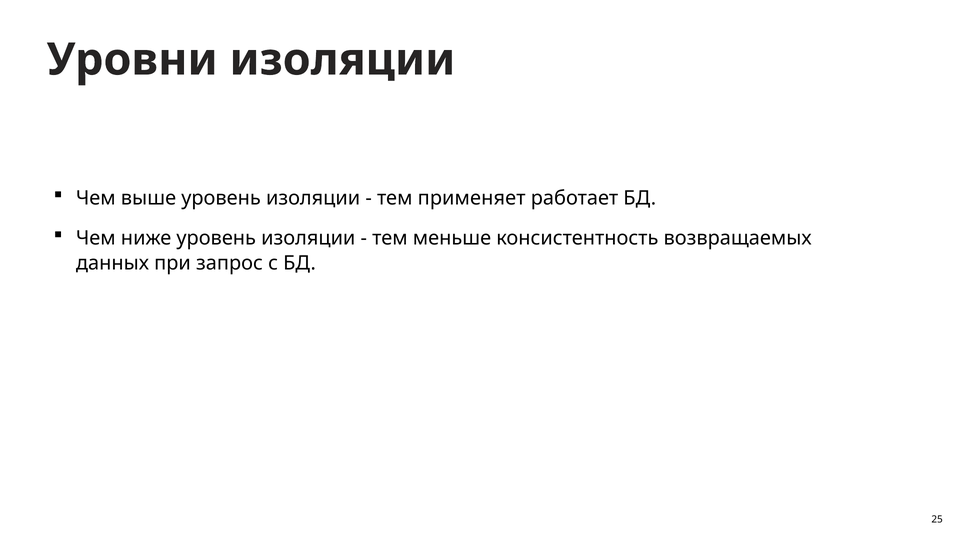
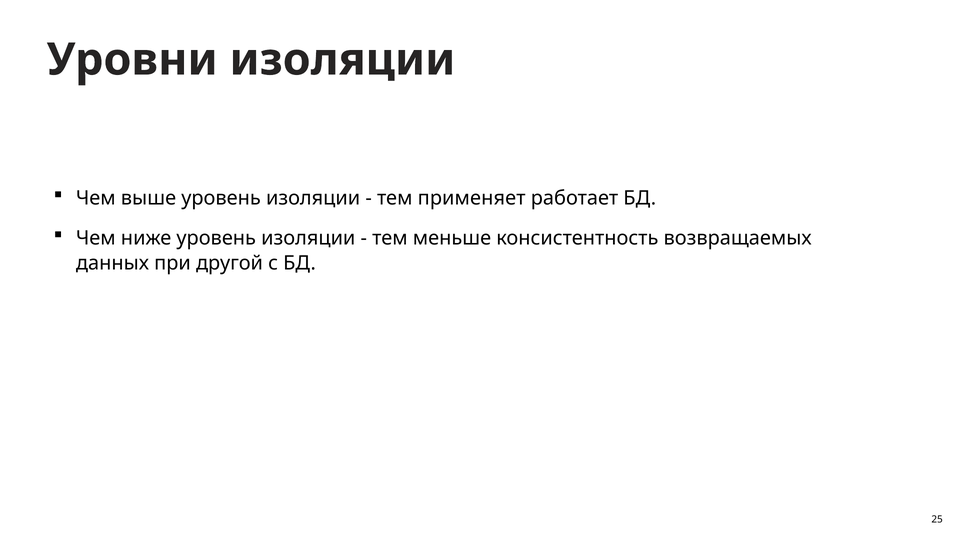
запрос: запрос -> другой (230, 263)
